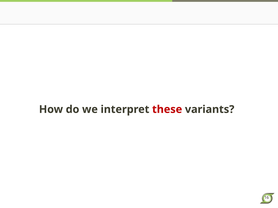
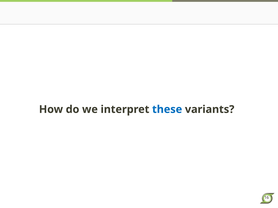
these colour: red -> blue (167, 110)
